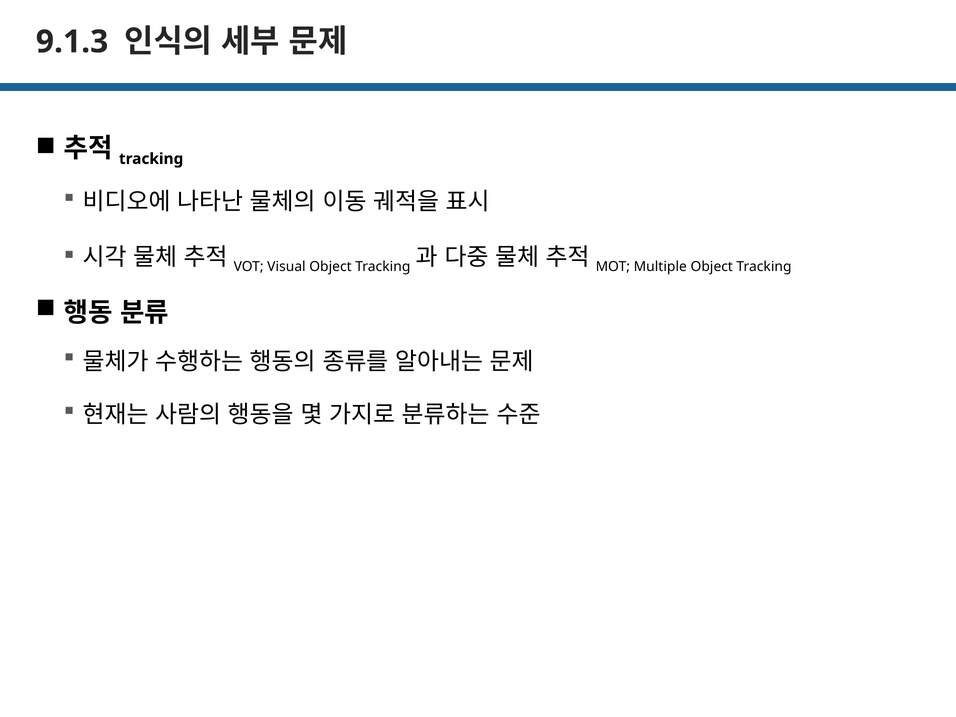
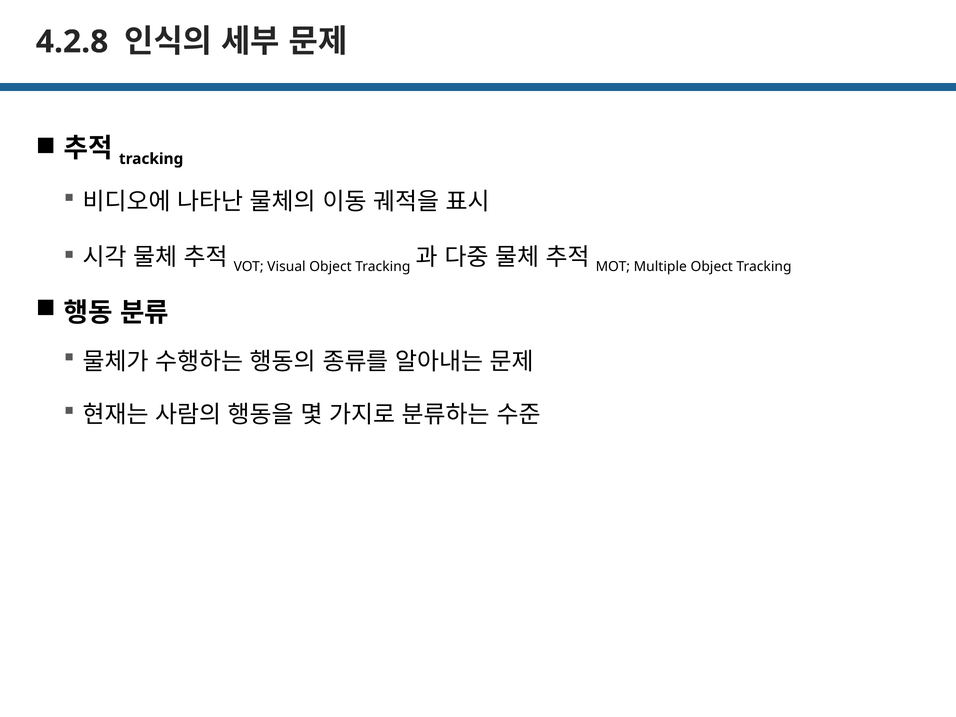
9.1.3: 9.1.3 -> 4.2.8 (72, 42)
